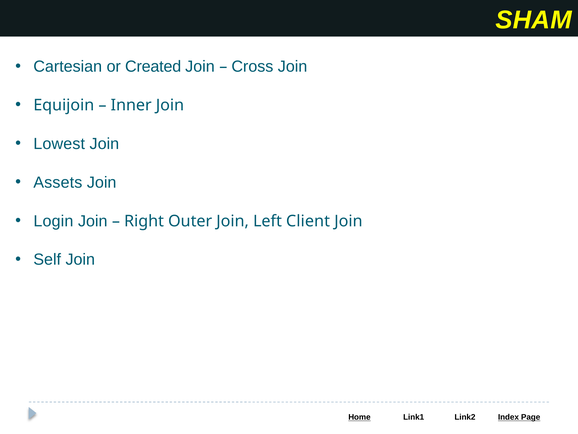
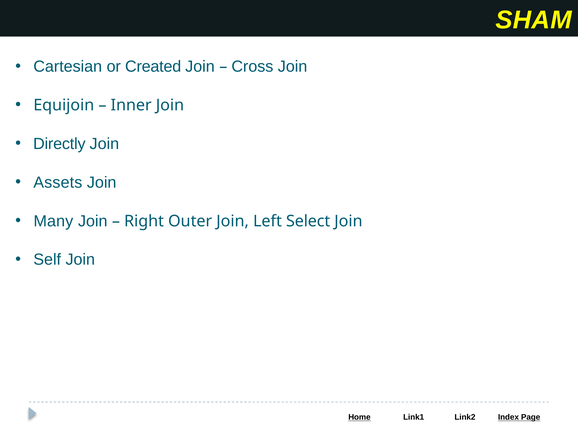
Lowest: Lowest -> Directly (59, 144)
Login: Login -> Many (53, 221)
Client: Client -> Select (308, 221)
